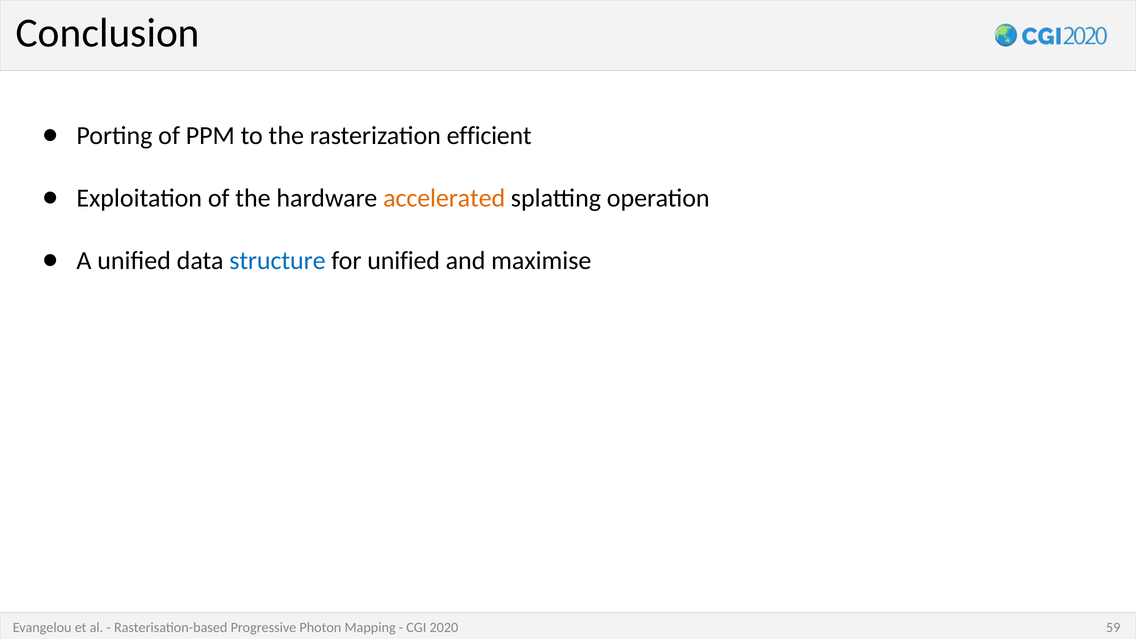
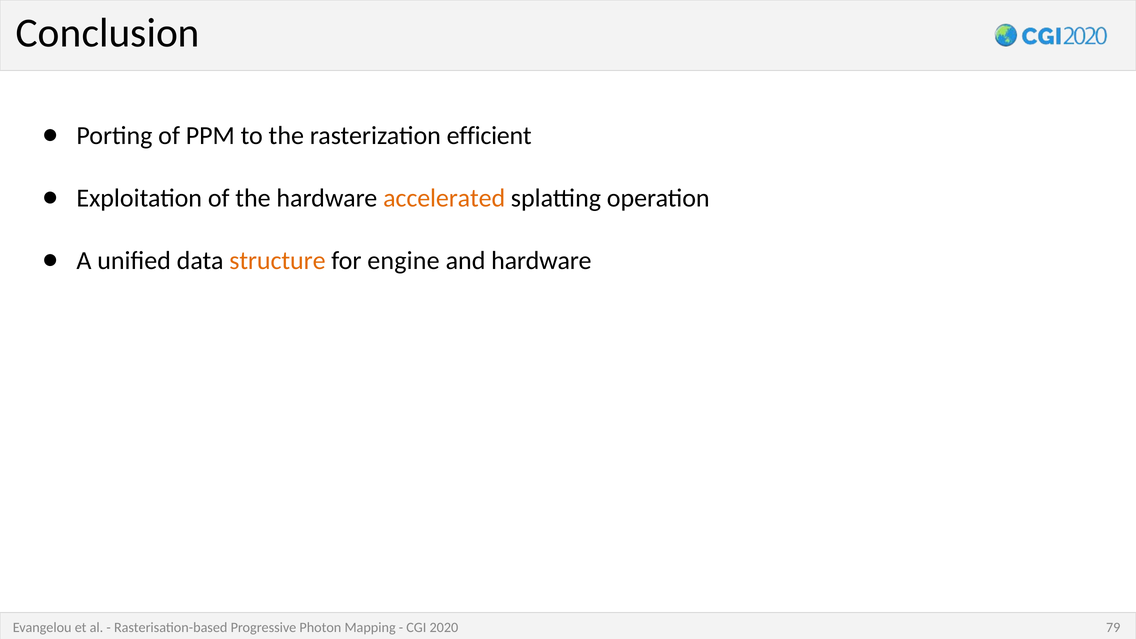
structure colour: blue -> orange (277, 261)
for unified: unified -> engine (403, 261)
and maximise: maximise -> hardware (541, 261)
59: 59 -> 79 (1113, 628)
